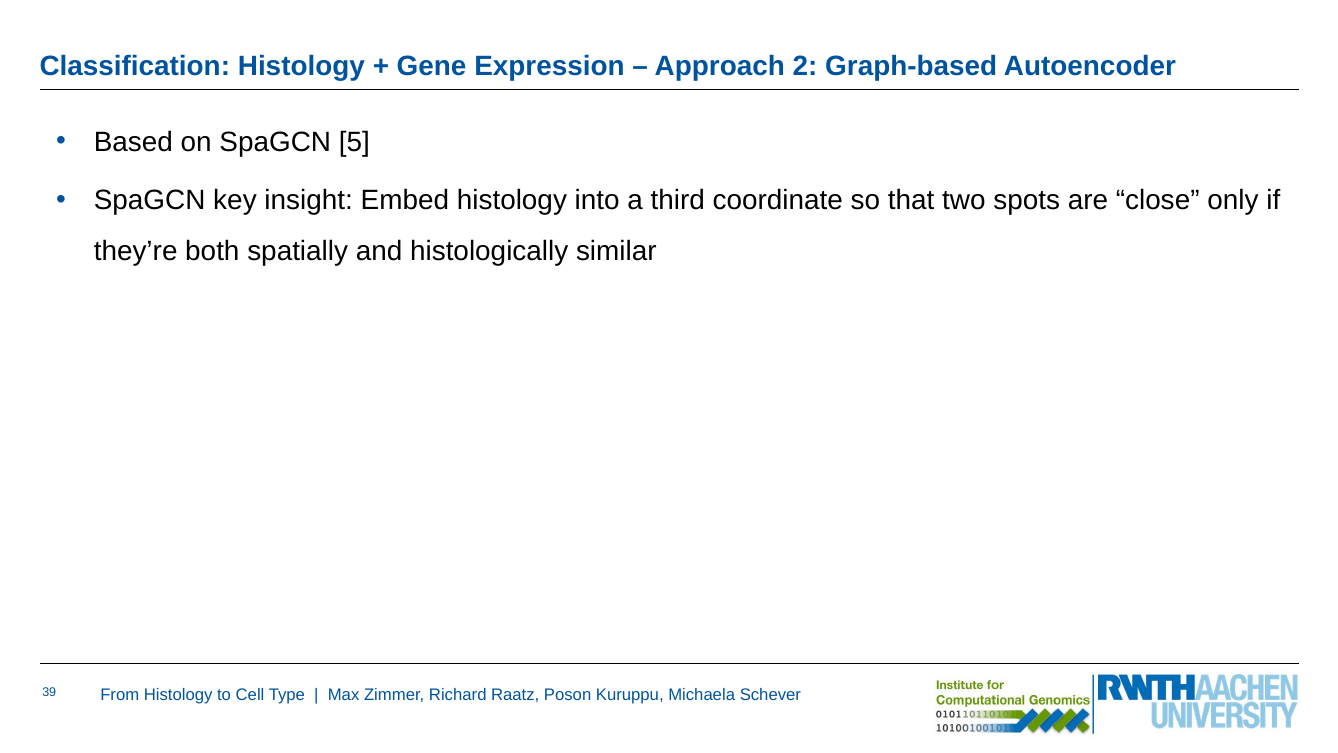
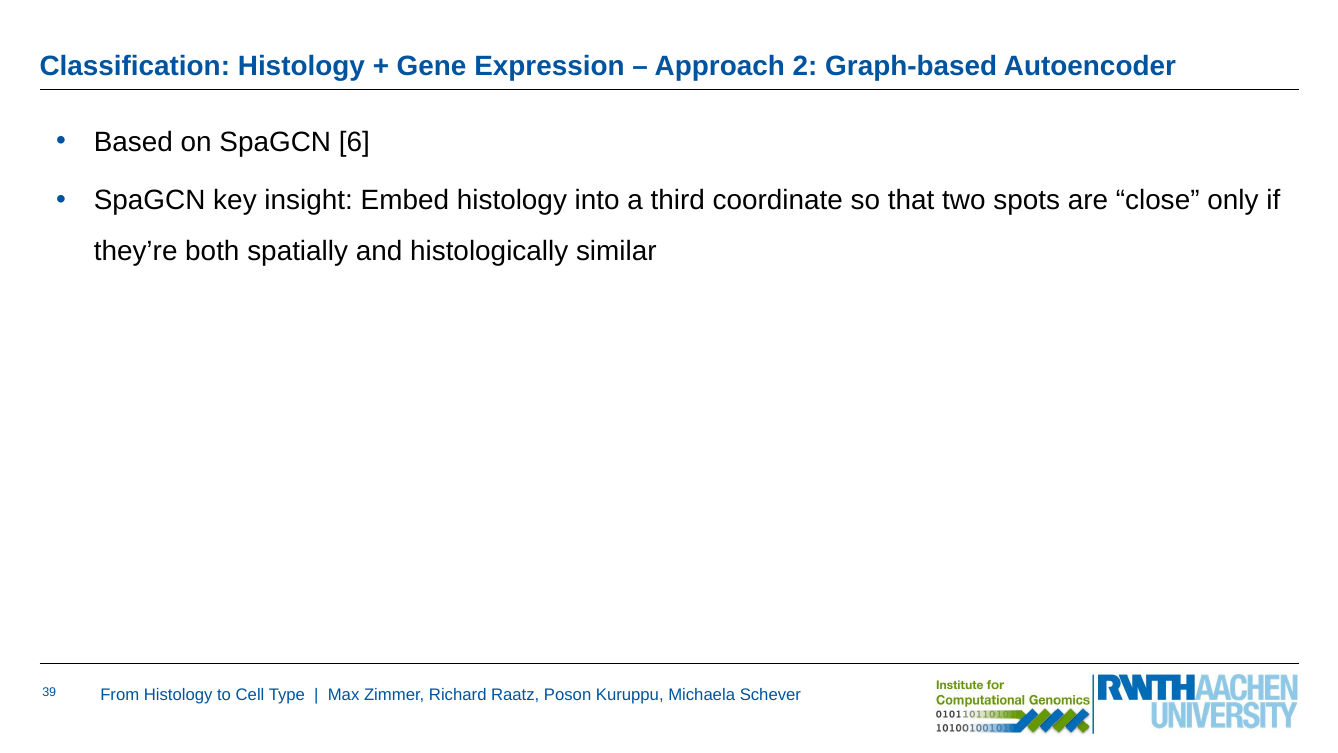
5: 5 -> 6 (354, 142)
